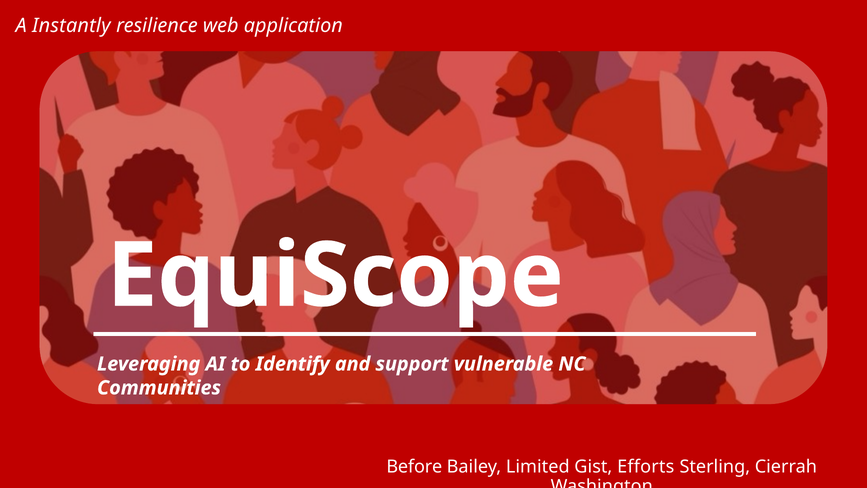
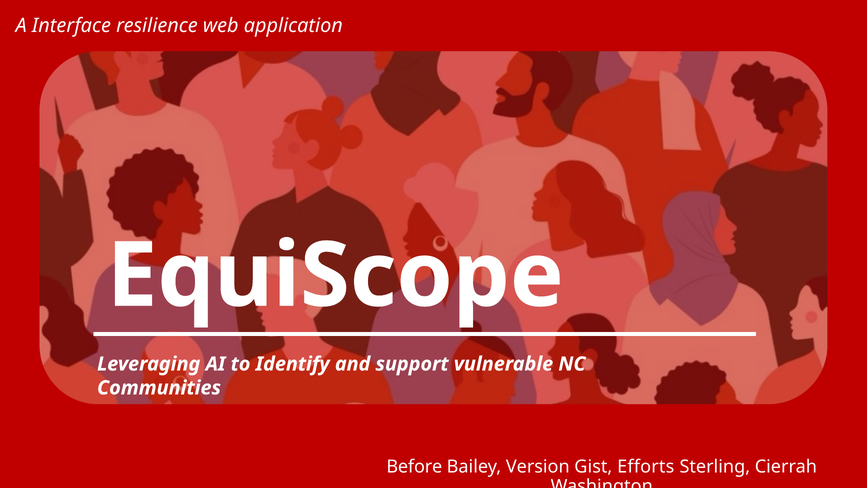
Instantly: Instantly -> Interface (71, 26)
Limited: Limited -> Version (538, 466)
